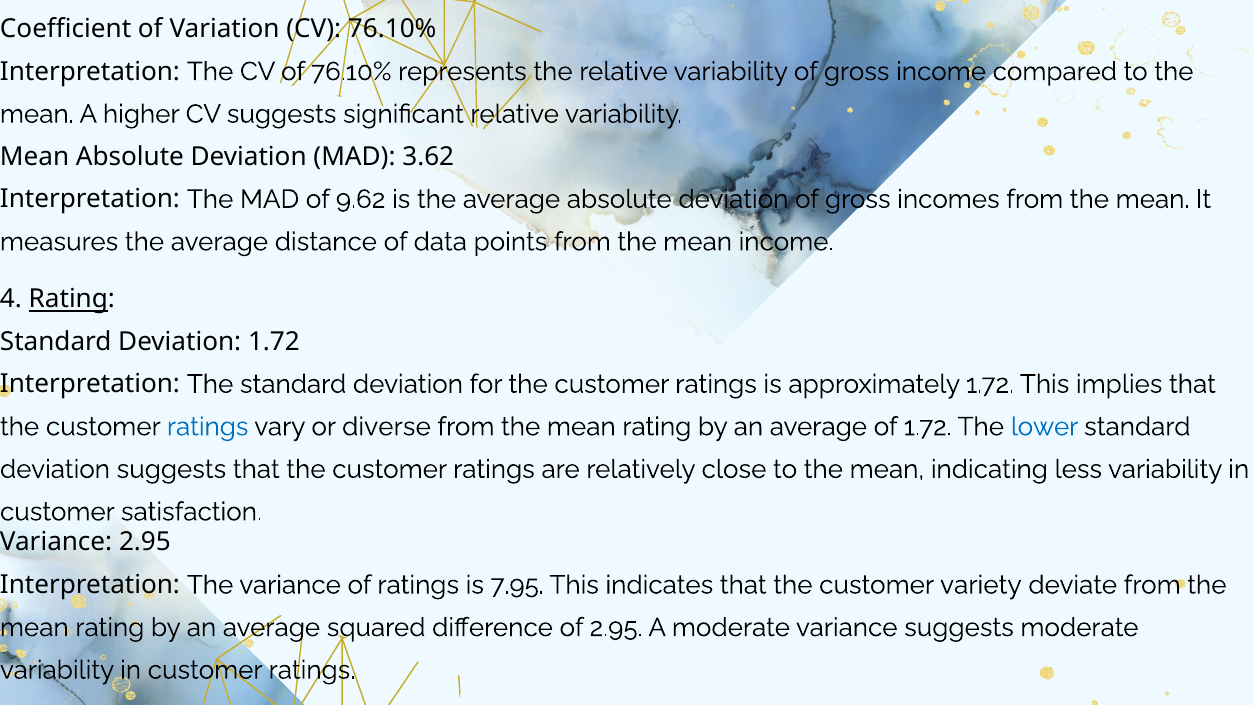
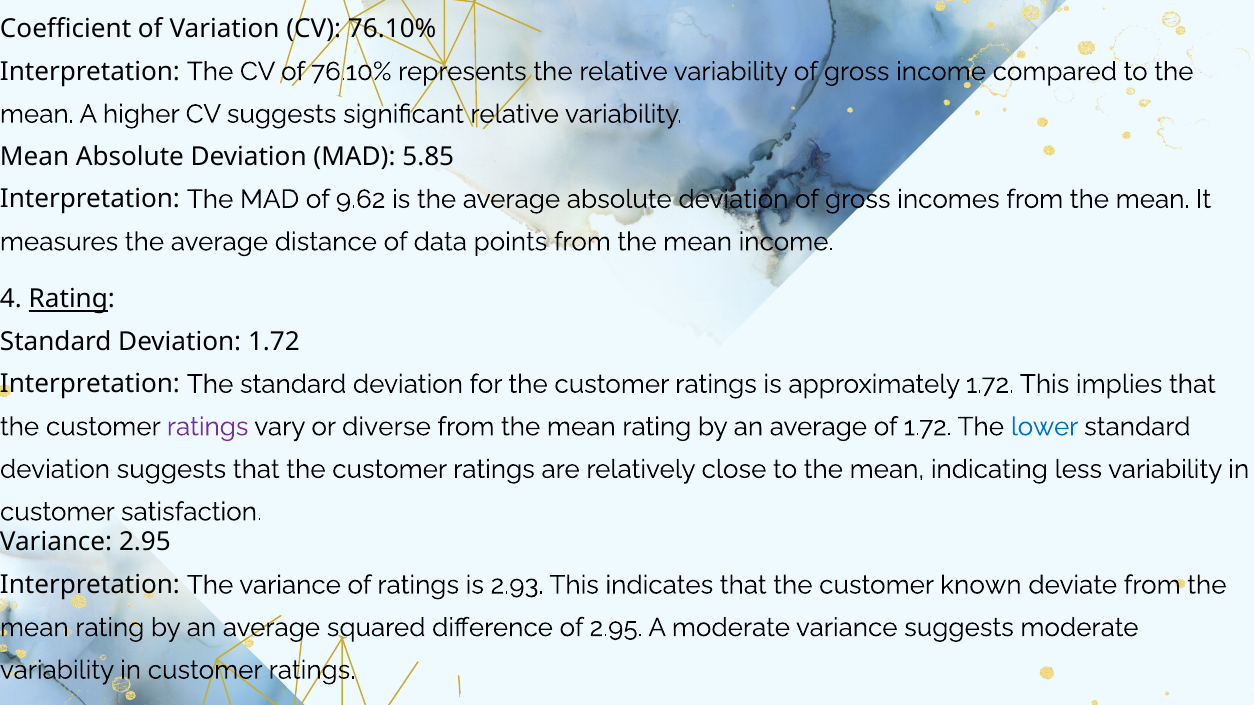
3.62: 3.62 -> 5.85 (428, 157)
ratings colour: blue -> purple (208, 427)
7.95: 7.95 -> 2.93 (517, 585)
variety: variety -> known (981, 585)
